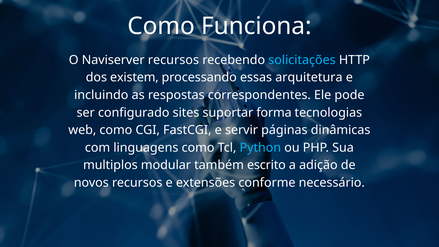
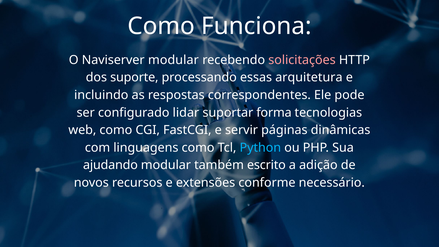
Naviserver recursos: recursos -> modular (173, 60)
solicitações colour: light blue -> pink (302, 60)
existem: existem -> suporte (134, 78)
sites: sites -> lidar (186, 113)
multiplos: multiplos -> ajudando (110, 165)
